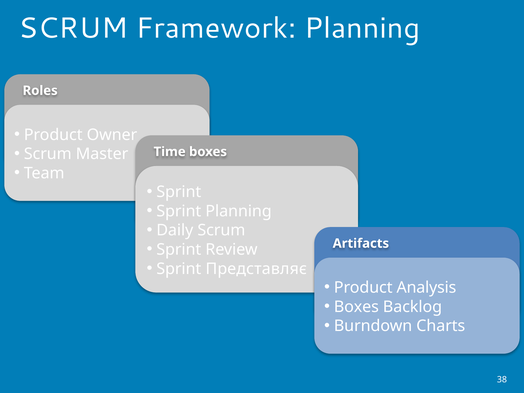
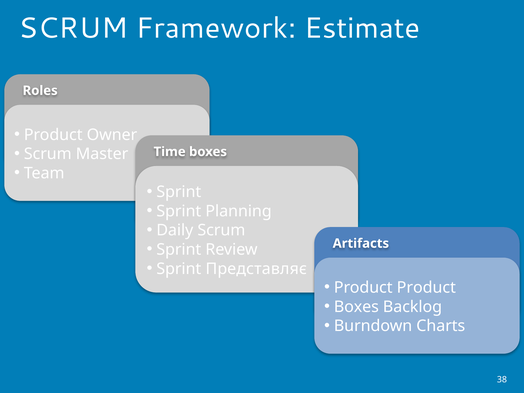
Framework Planning: Planning -> Estimate (362, 28)
Product Analysis: Analysis -> Product (426, 288)
